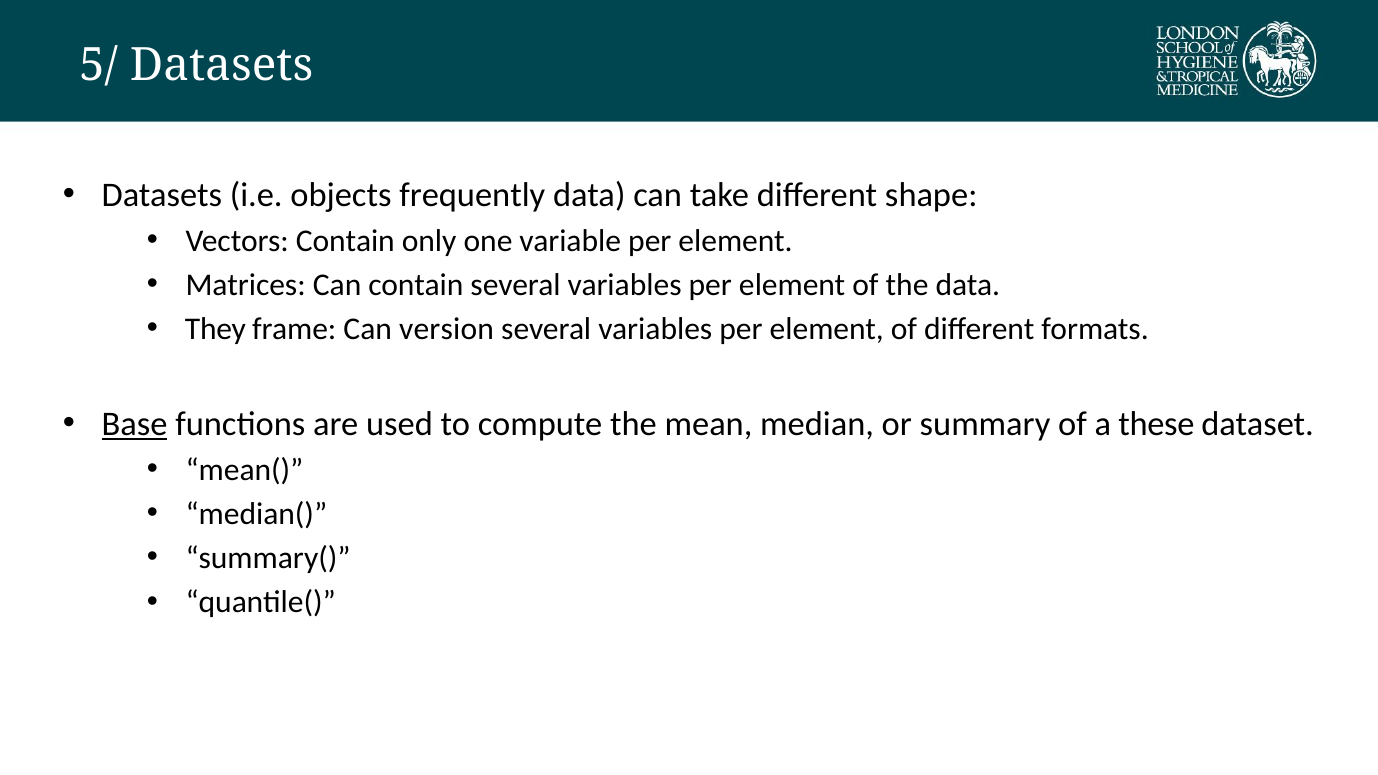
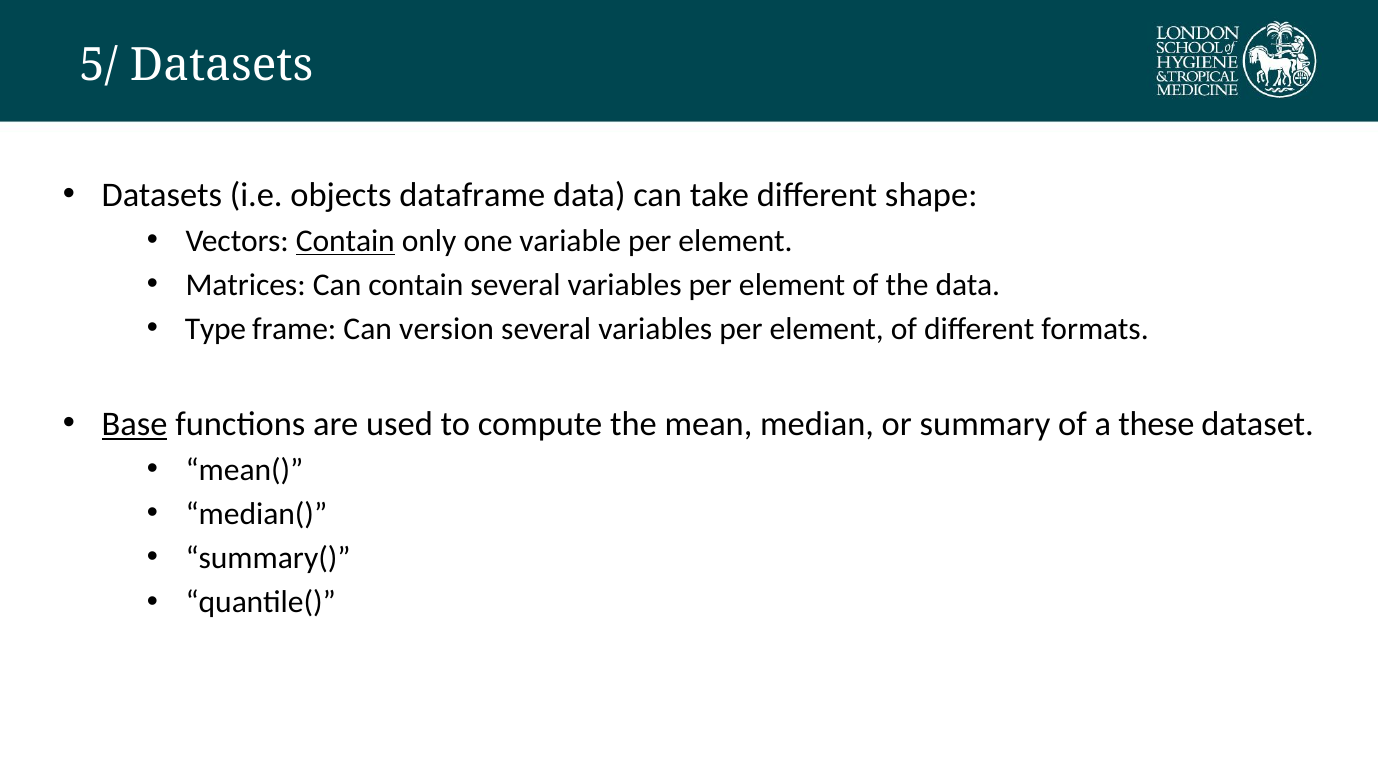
frequently: frequently -> dataframe (472, 195)
Contain underline: none -> present (345, 241)
They: They -> Type (215, 329)
